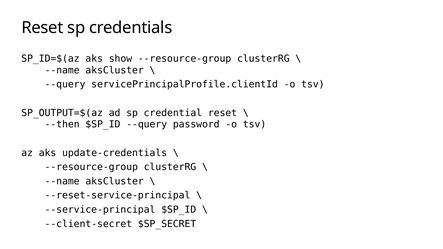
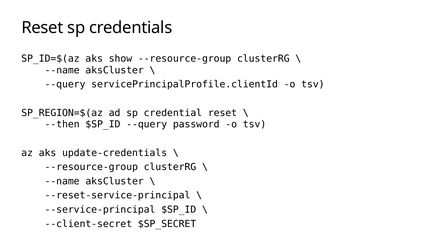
SP_OUTPUT=$(az: SP_OUTPUT=$(az -> SP_REGION=$(az (62, 113)
